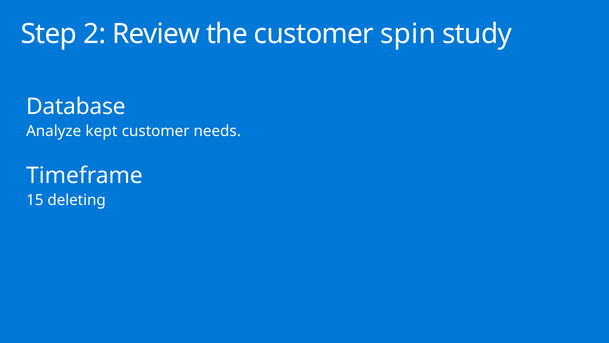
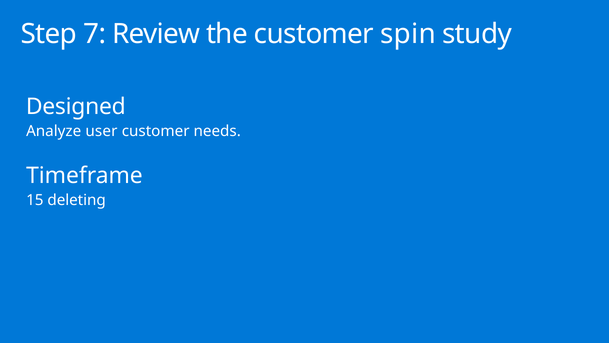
2: 2 -> 7 (95, 34)
Database: Database -> Designed (76, 106)
kept: kept -> user (101, 131)
